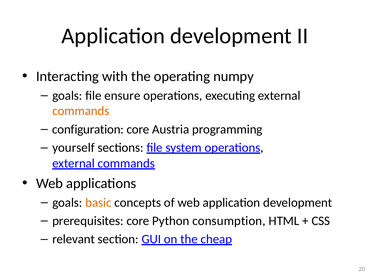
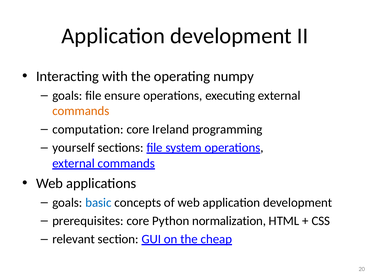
configuration: configuration -> computation (88, 129)
Austria: Austria -> Ireland (171, 129)
basic colour: orange -> blue (98, 202)
consumption: consumption -> normalization (229, 220)
